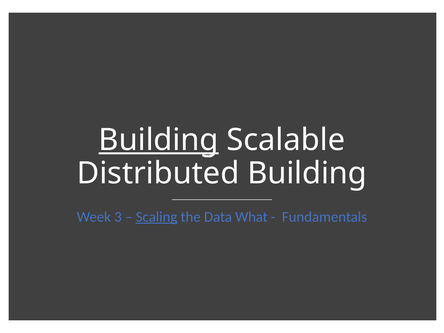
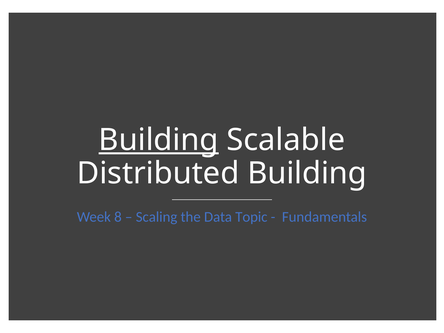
3: 3 -> 8 (118, 217)
Scaling underline: present -> none (157, 217)
What: What -> Topic (251, 217)
